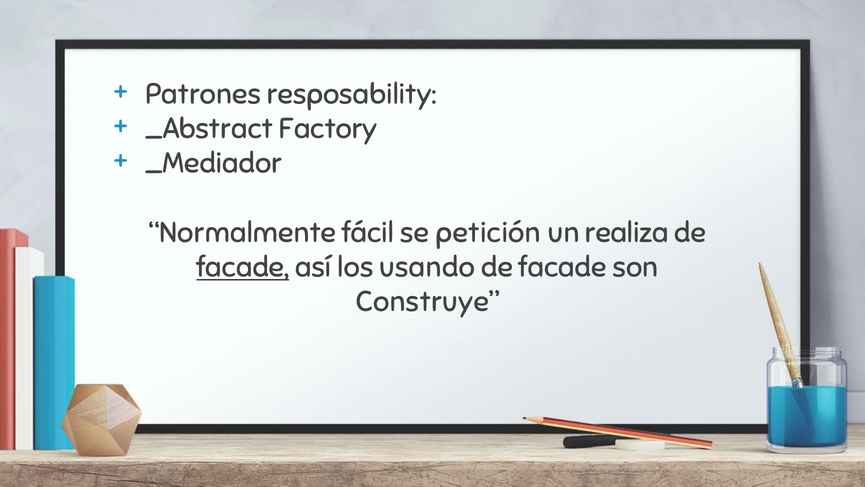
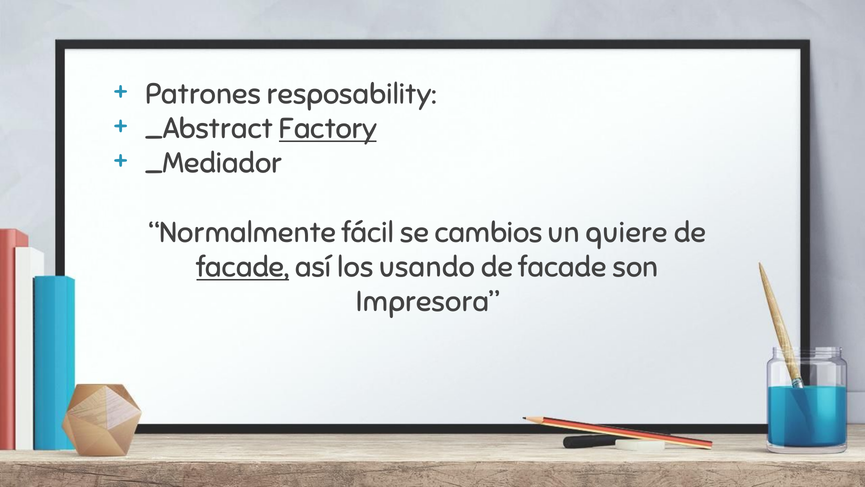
Factory underline: none -> present (328, 129)
petición: petición -> cambios (489, 232)
realiza: realiza -> quiere (627, 232)
Construye: Construye -> Impresora (428, 302)
